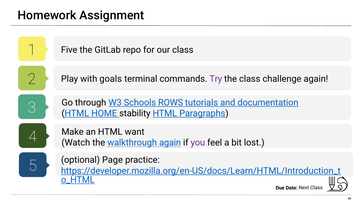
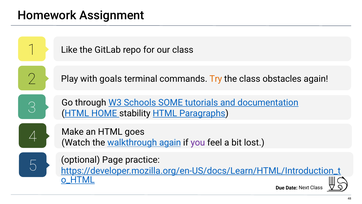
Five: Five -> Like (69, 50)
Try colour: purple -> orange (216, 79)
challenge: challenge -> obstacles (282, 79)
ROWS: ROWS -> SOME (171, 102)
want: want -> goes (135, 132)
